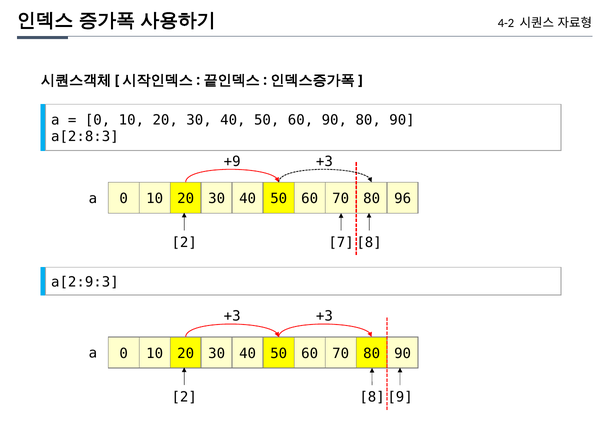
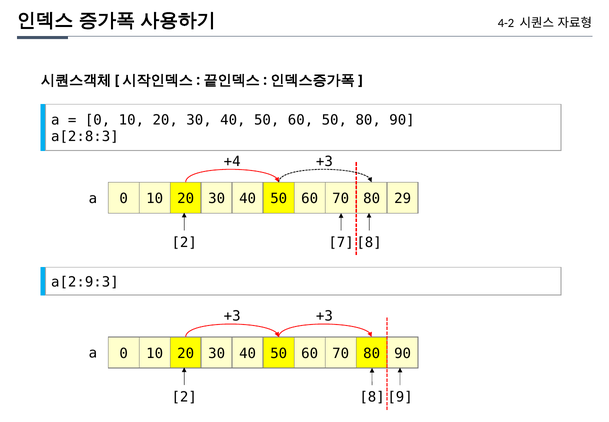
60 90: 90 -> 50 (334, 120)
+9: +9 -> +4 (232, 161)
96: 96 -> 29 (403, 198)
